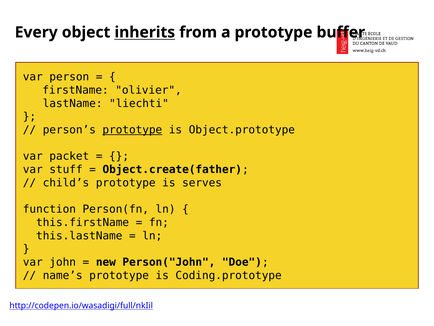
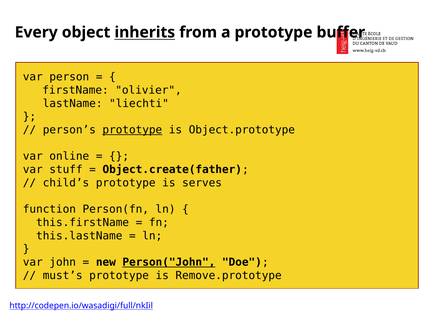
packet: packet -> online (69, 156)
Person("John underline: none -> present (169, 262)
name’s: name’s -> must’s (63, 275)
Coding.prototype: Coding.prototype -> Remove.prototype (229, 275)
